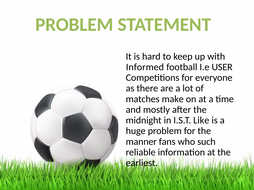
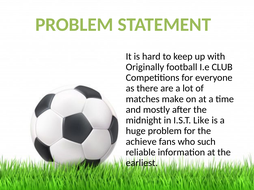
Informed: Informed -> Originally (145, 67)
USER: USER -> CLUB (222, 67)
manner: manner -> achieve (141, 142)
